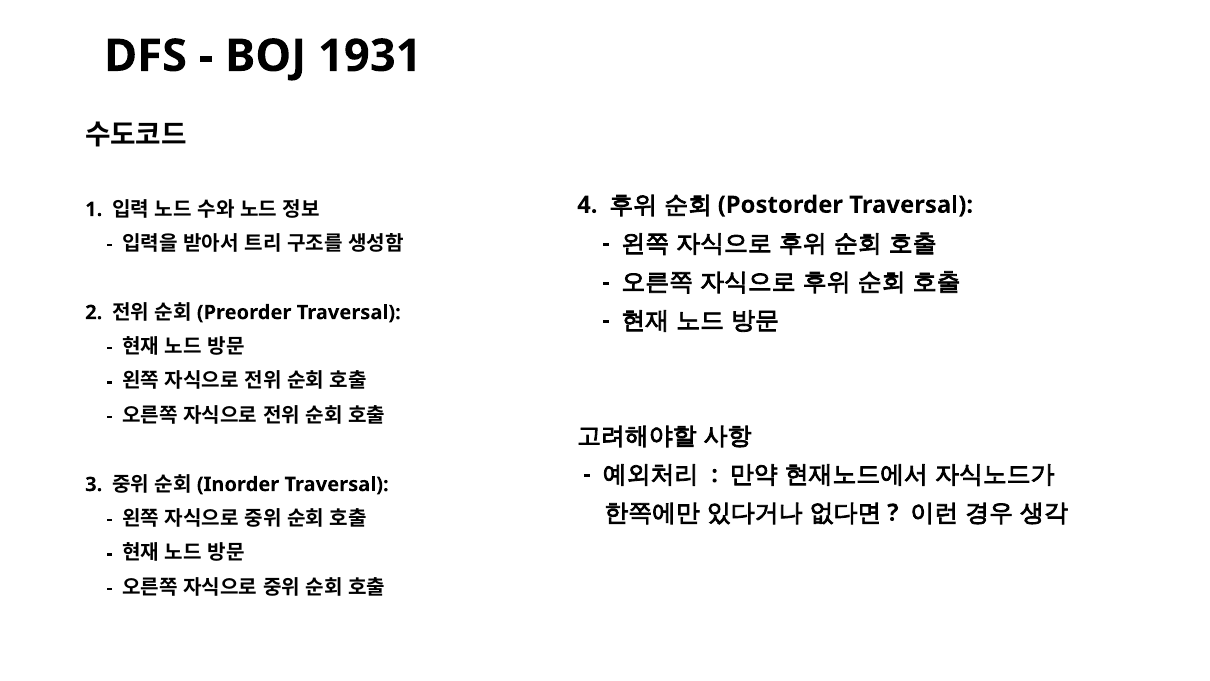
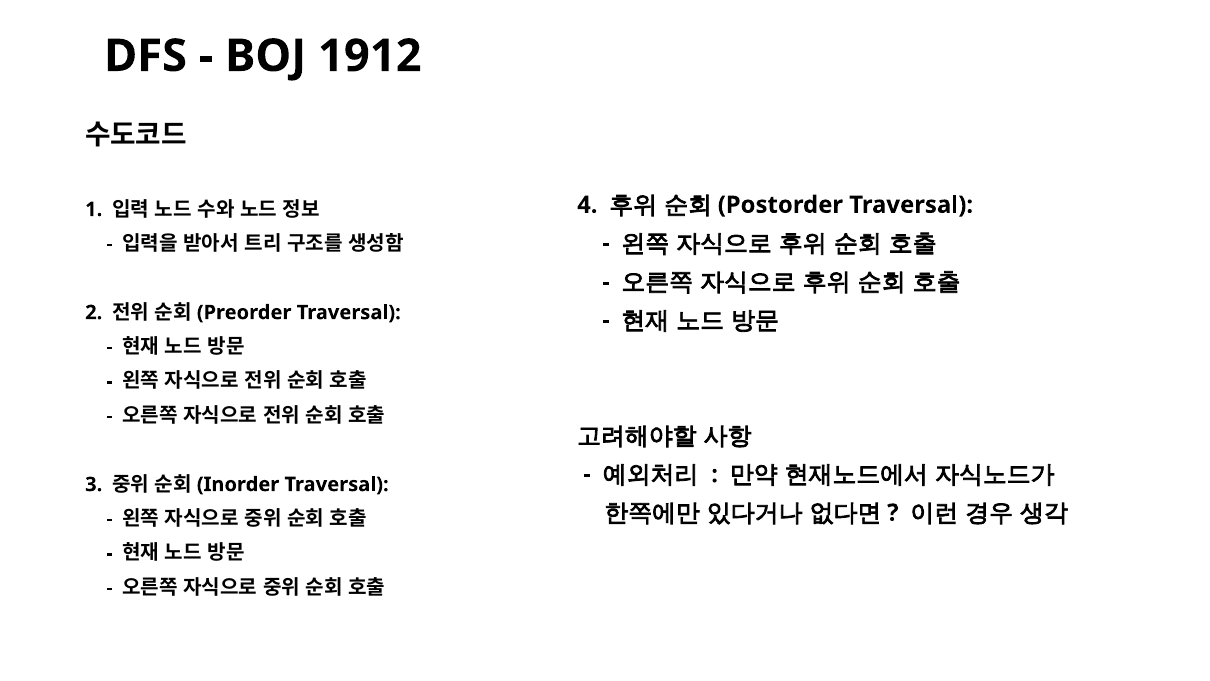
1931: 1931 -> 1912 (370, 56)
